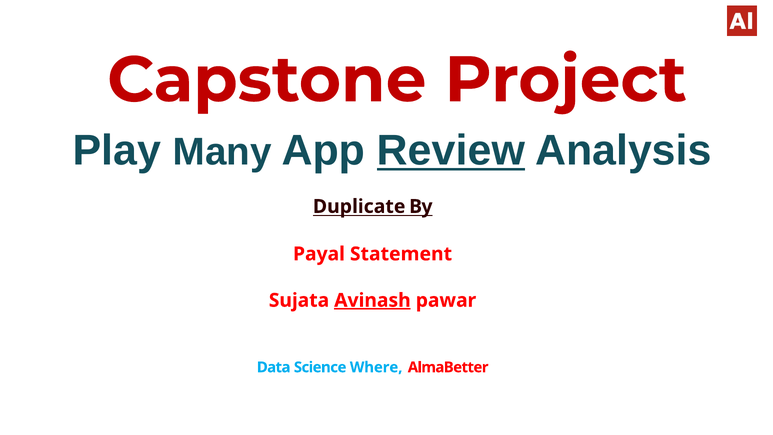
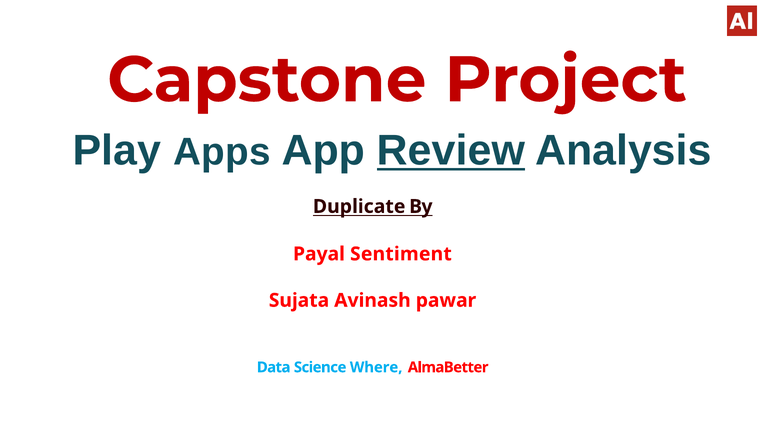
Many: Many -> Apps (222, 152)
Statement: Statement -> Sentiment (401, 254)
Avinash underline: present -> none (372, 300)
